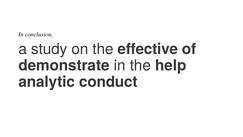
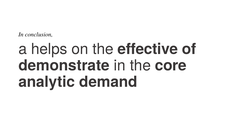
study: study -> helps (49, 49)
help: help -> core (171, 65)
conduct: conduct -> demand (108, 82)
